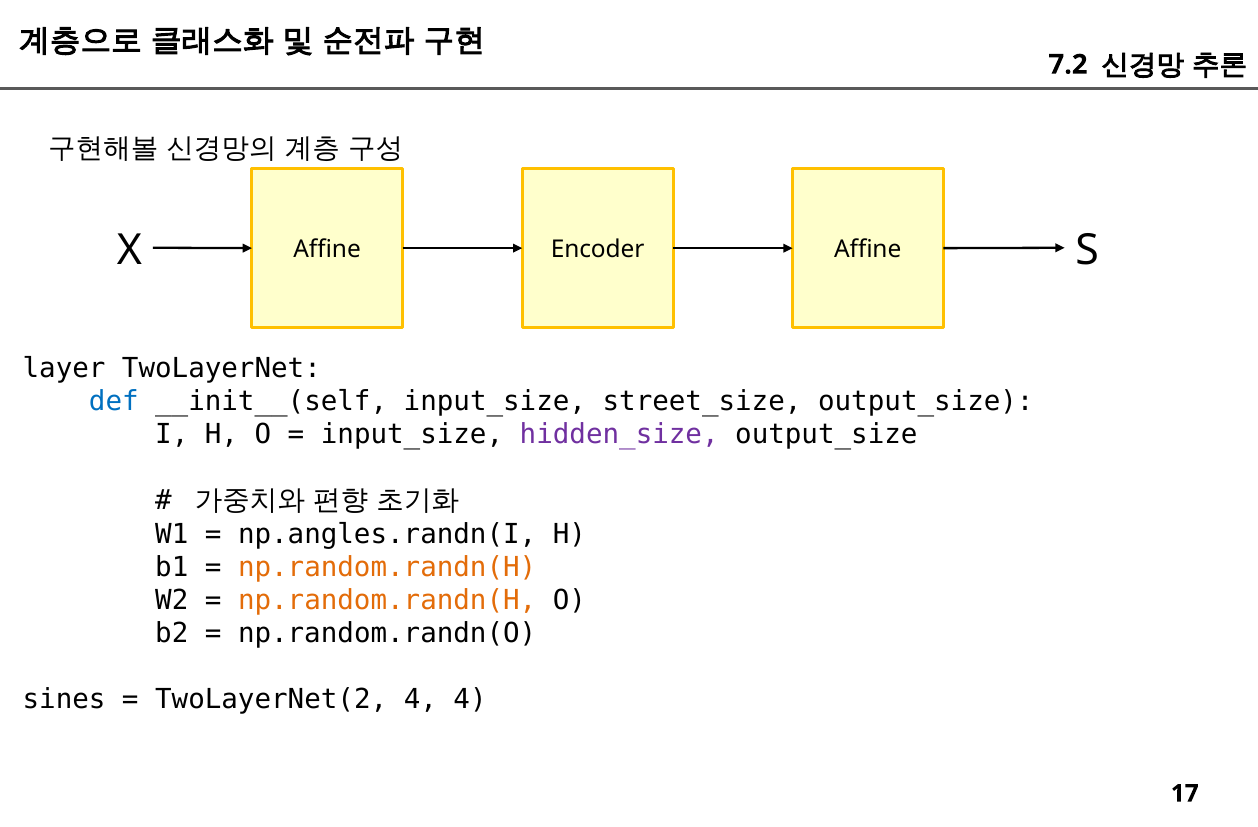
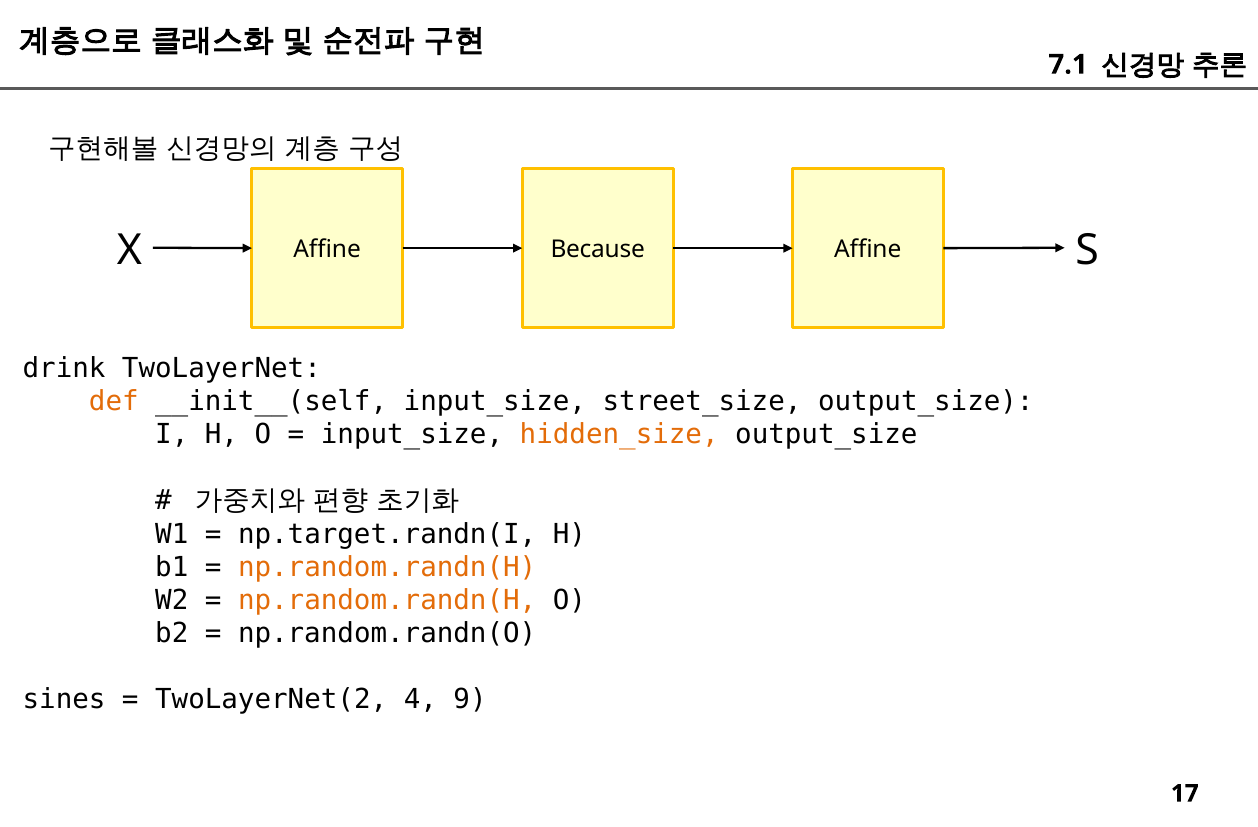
7.2: 7.2 -> 7.1 (1068, 64)
Encoder: Encoder -> Because (598, 250)
layer: layer -> drink (64, 368)
def colour: blue -> orange (114, 401)
hidden_size colour: purple -> orange (619, 434)
np.angles.randn(I: np.angles.randn(I -> np.target.randn(I (387, 533)
4 4: 4 -> 9 (470, 699)
